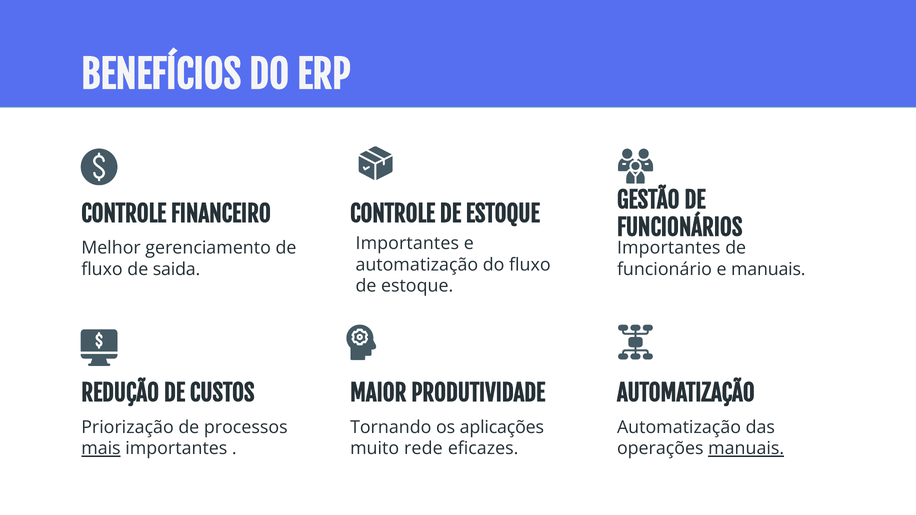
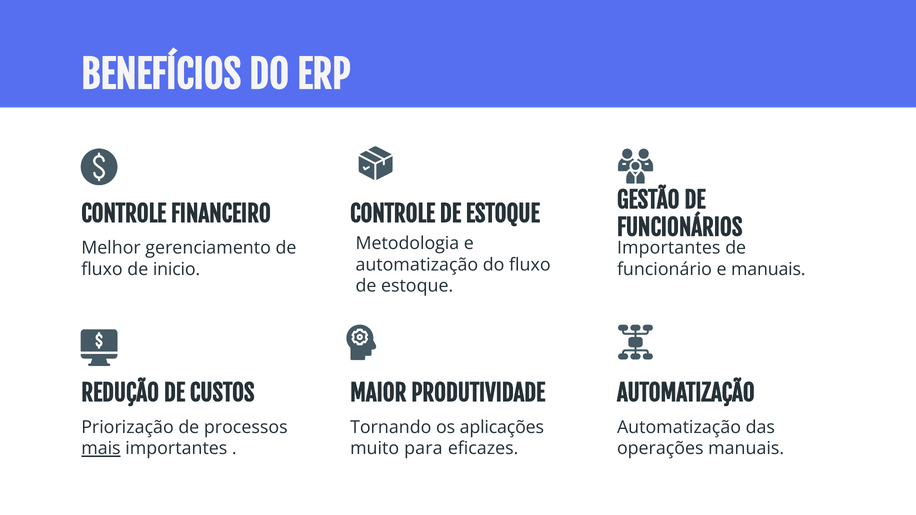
Importantes: Importantes -> Metodologia (407, 243)
saida: saida -> inicio (177, 270)
rede: rede -> para (423, 449)
manuais underline: present -> none (746, 449)
